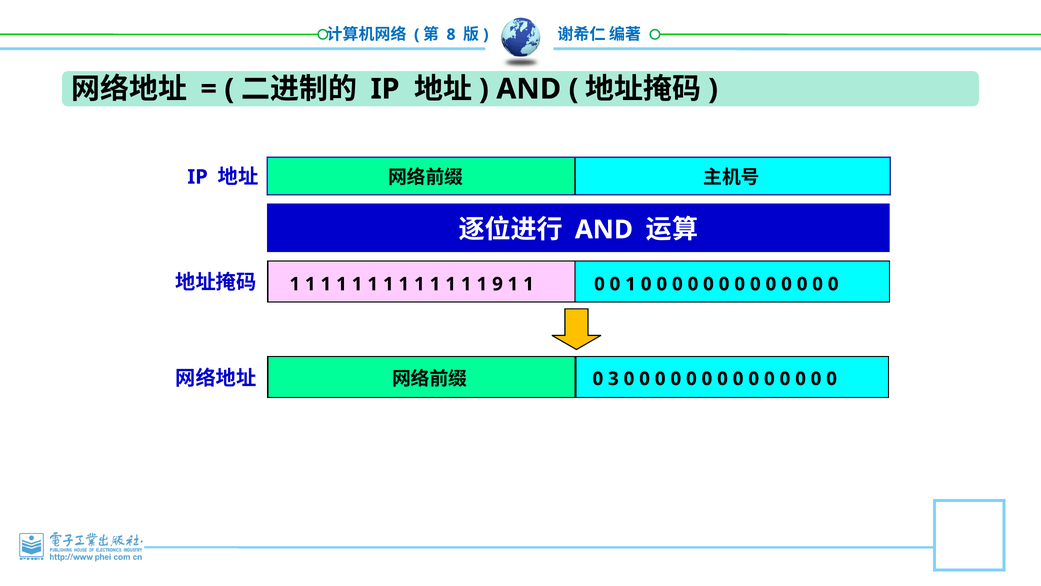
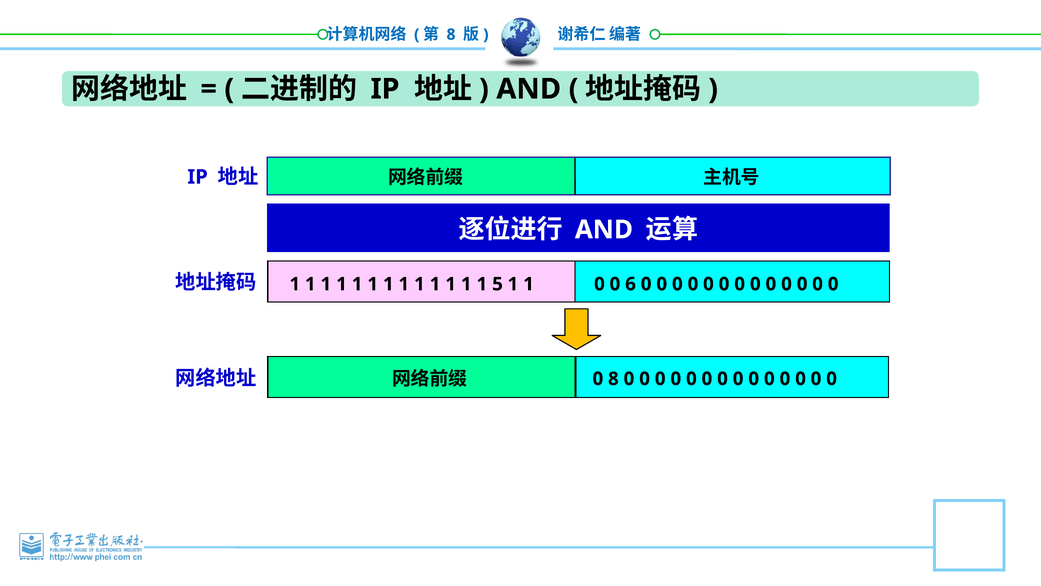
9: 9 -> 5 (498, 284)
0 1: 1 -> 6 (631, 284)
0 3: 3 -> 8 (613, 379)
